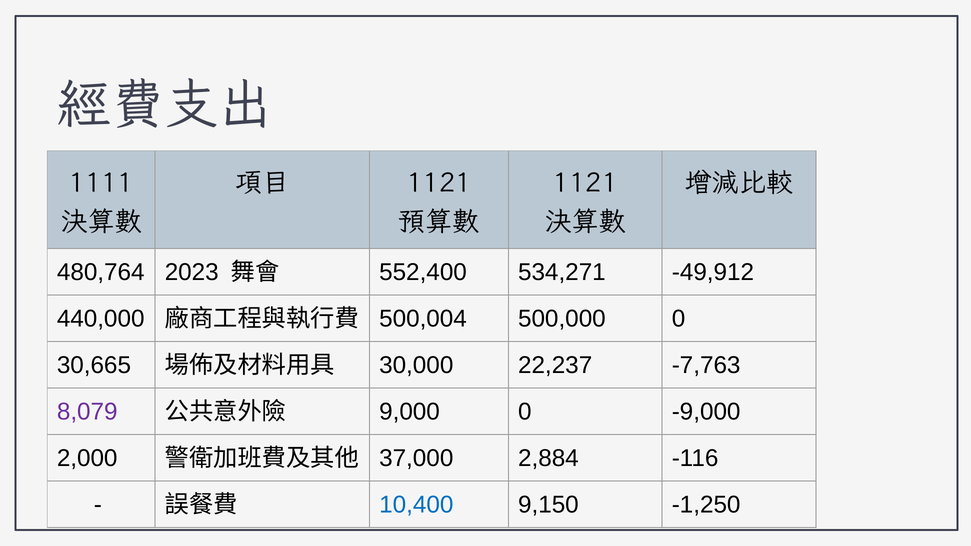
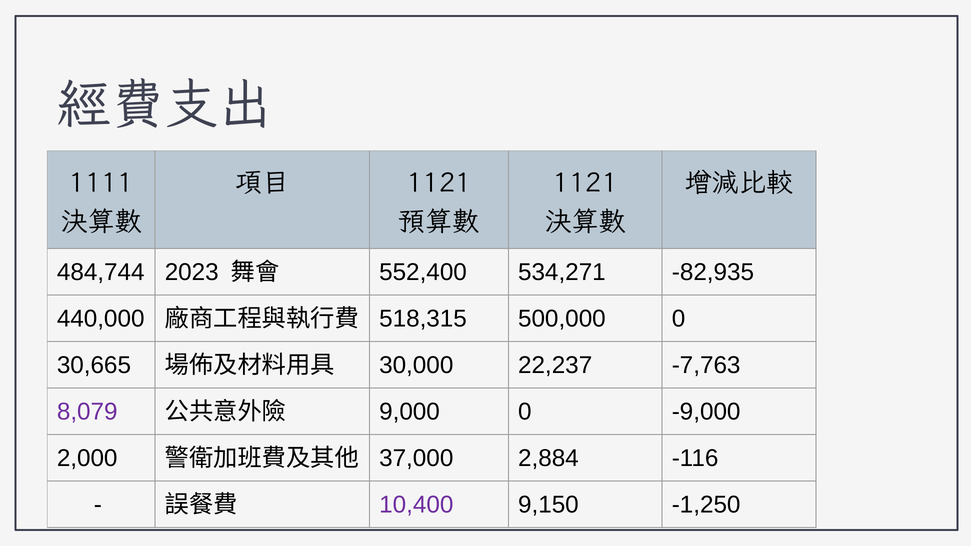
480,764: 480,764 -> 484,744 (101, 272)
-49,912: -49,912 -> -82,935 (713, 272)
500,004: 500,004 -> 518,315 (423, 319)
10,400 colour: blue -> purple (416, 505)
